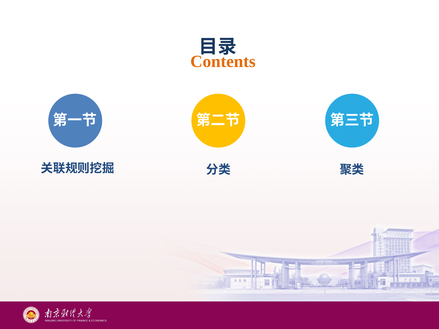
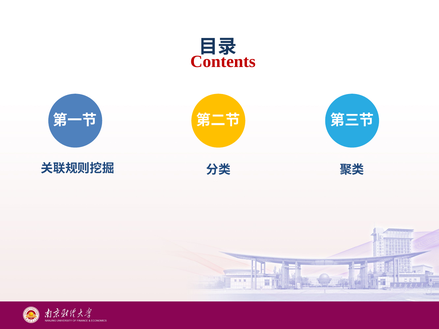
Contents colour: orange -> red (223, 61)
